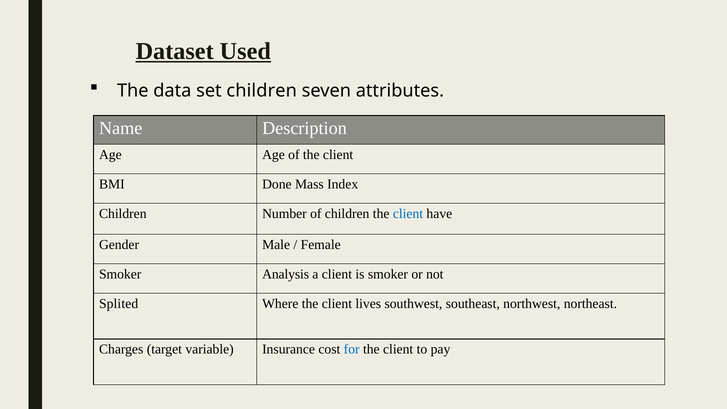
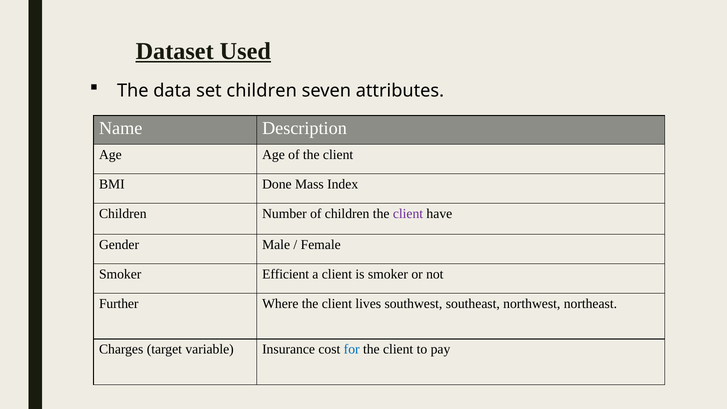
client colour: blue -> purple (408, 214)
Analysis: Analysis -> Efficient (286, 274)
Splited: Splited -> Further (119, 304)
